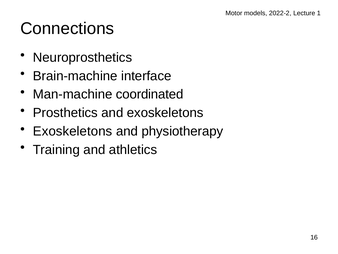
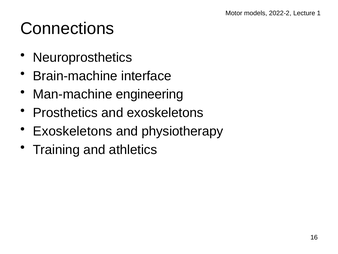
coordinated: coordinated -> engineering (150, 94)
